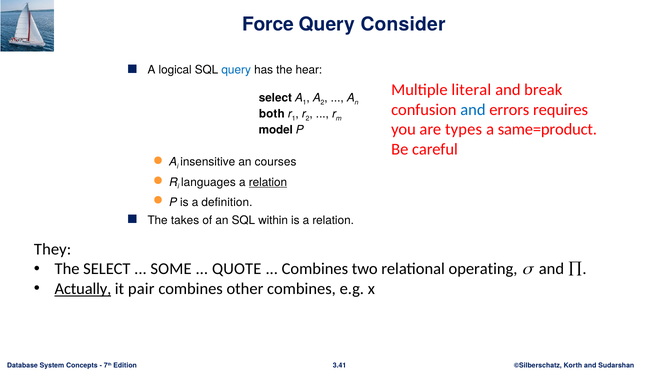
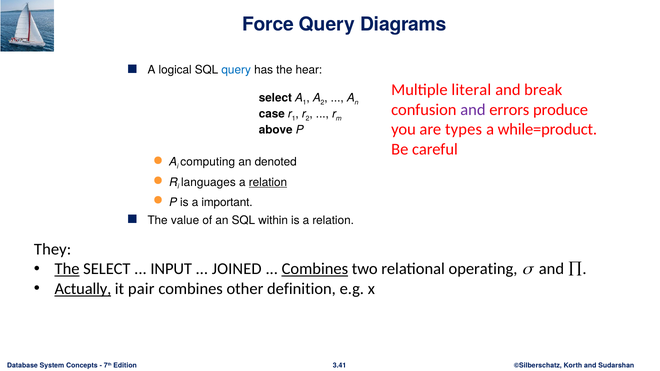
Consider: Consider -> Diagrams (403, 24)
and colour: blue -> purple (473, 110)
requires: requires -> produce (561, 110)
both: both -> case (272, 114)
same=product: same=product -> while=product (547, 129)
model: model -> above (276, 130)
insensitive: insensitive -> computing (208, 162)
courses: courses -> denoted (276, 162)
definition: definition -> important (227, 202)
takes: takes -> value (185, 220)
The underline: none -> present (67, 269)
SOME: SOME -> INPUT (171, 269)
QUOTE: QUOTE -> JOINED (237, 269)
Combines underline: none -> present (315, 269)
other combines: combines -> definition (301, 289)
